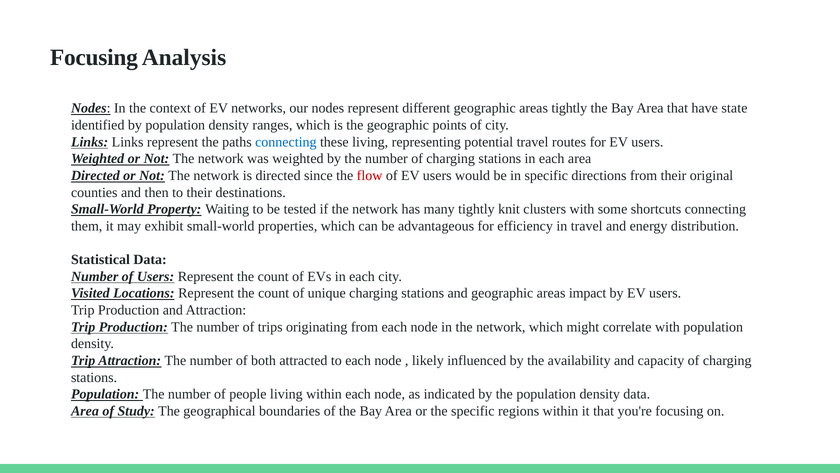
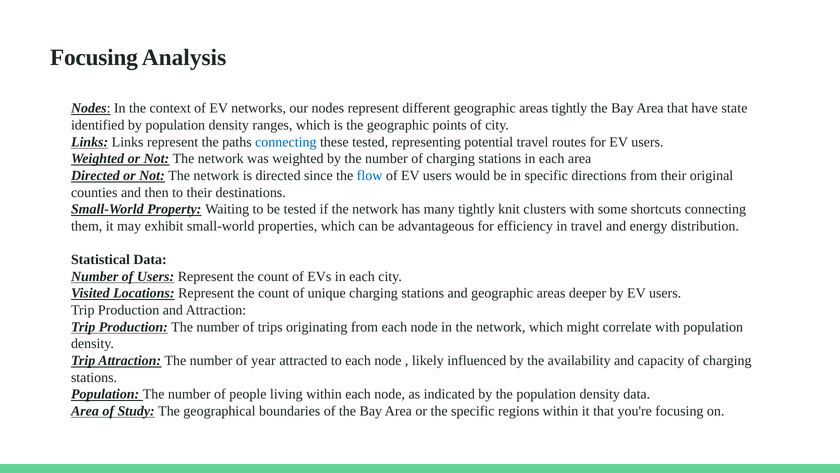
these living: living -> tested (370, 142)
flow colour: red -> blue (370, 175)
impact: impact -> deeper (588, 293)
both: both -> year (263, 360)
